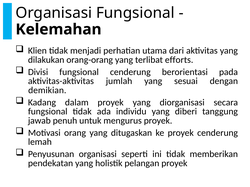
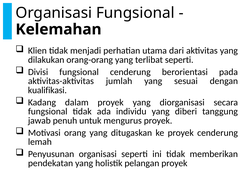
terlibat efforts: efforts -> seperti (179, 60)
demikian: demikian -> kualifikasi (47, 90)
